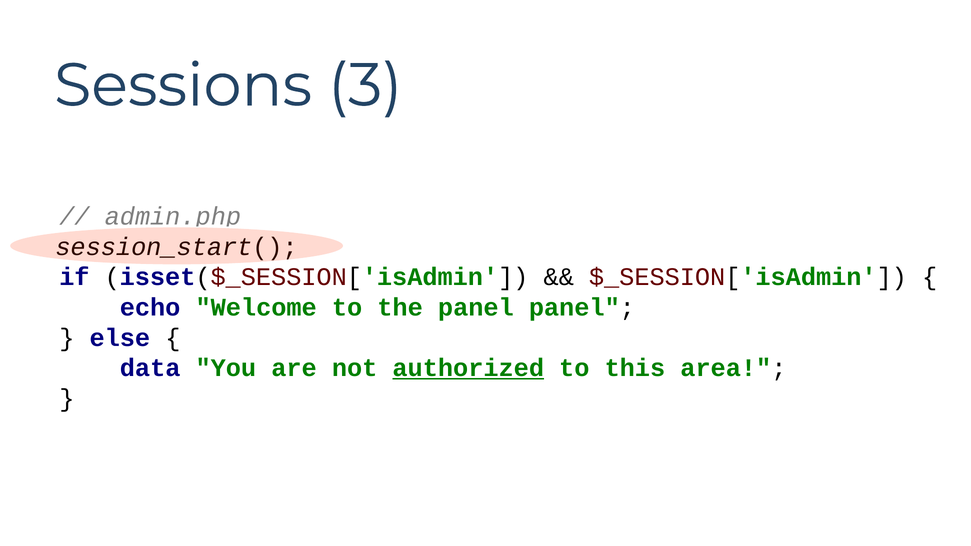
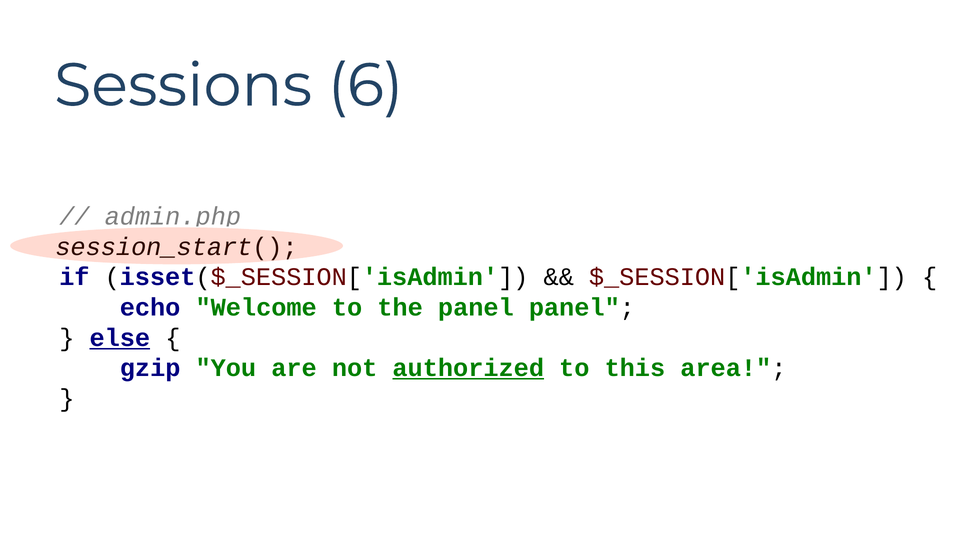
3: 3 -> 6 (366, 86)
else underline: none -> present (120, 338)
data: data -> gzip (150, 368)
